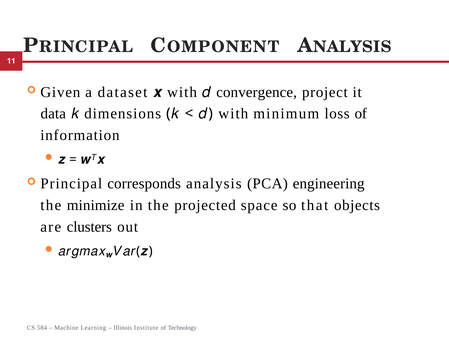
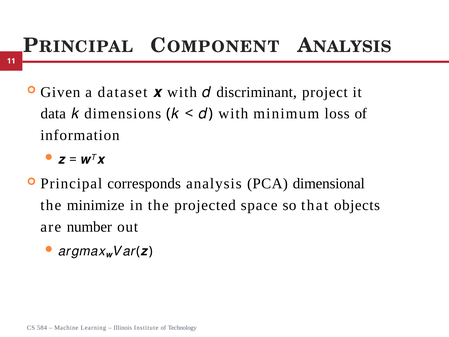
convergence: convergence -> discriminant (257, 92)
engineering: engineering -> dimensional (329, 184)
clusters: clusters -> number (89, 227)
